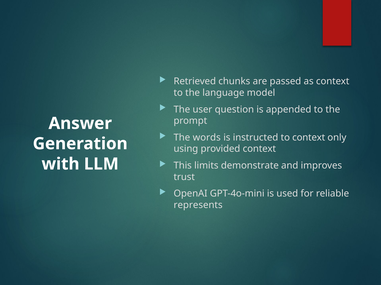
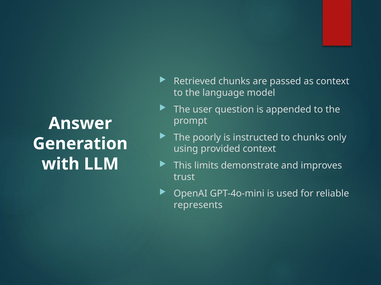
words: words -> poorly (207, 138)
to context: context -> chunks (309, 138)
